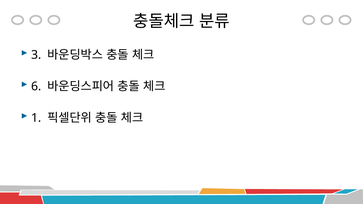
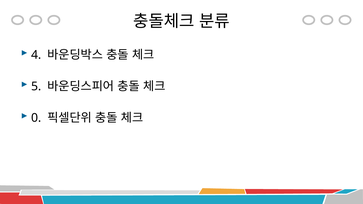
3: 3 -> 4 (36, 55)
6: 6 -> 5 (36, 86)
1: 1 -> 0 (36, 118)
